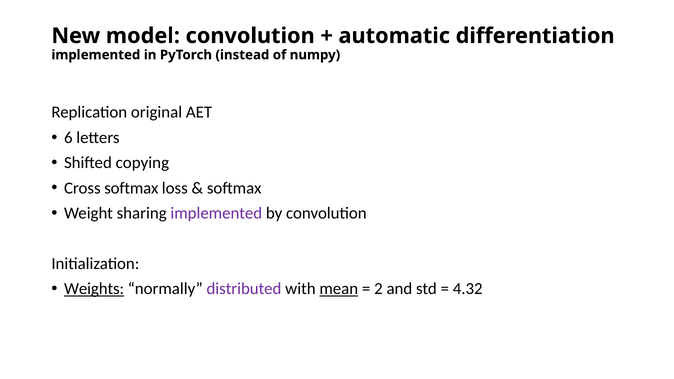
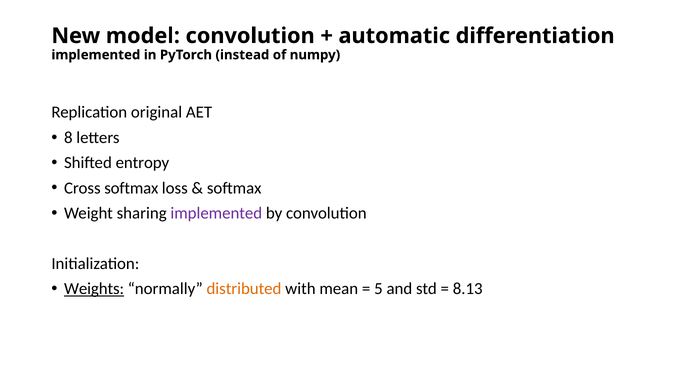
6: 6 -> 8 (68, 138)
copying: copying -> entropy (142, 163)
distributed colour: purple -> orange (244, 289)
mean underline: present -> none (339, 289)
2: 2 -> 5 (378, 289)
4.32: 4.32 -> 8.13 (468, 289)
